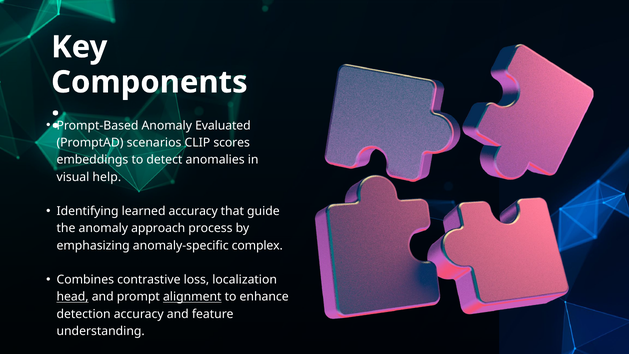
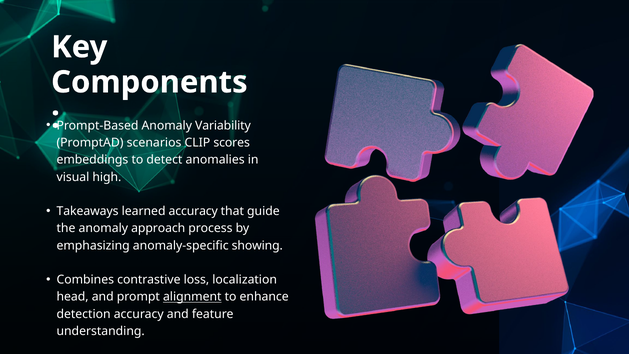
Evaluated: Evaluated -> Variability (223, 126)
help: help -> high (107, 177)
Identifying: Identifying -> Takeaways (88, 211)
complex: complex -> showing (257, 245)
head underline: present -> none (73, 297)
